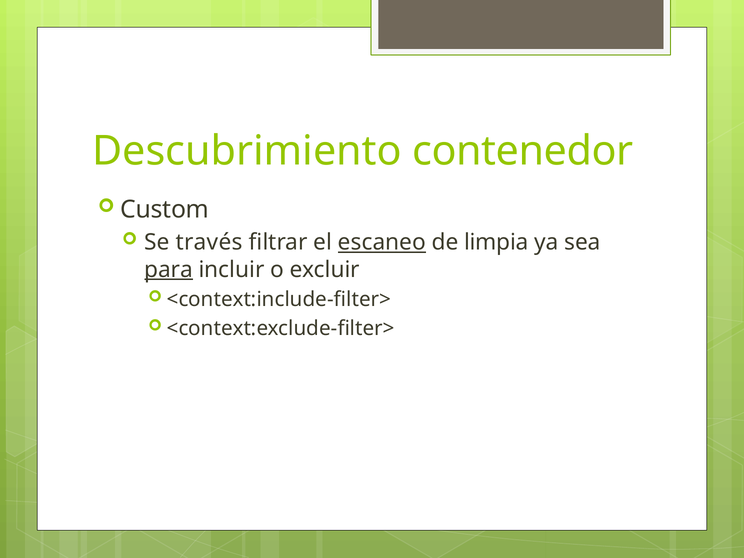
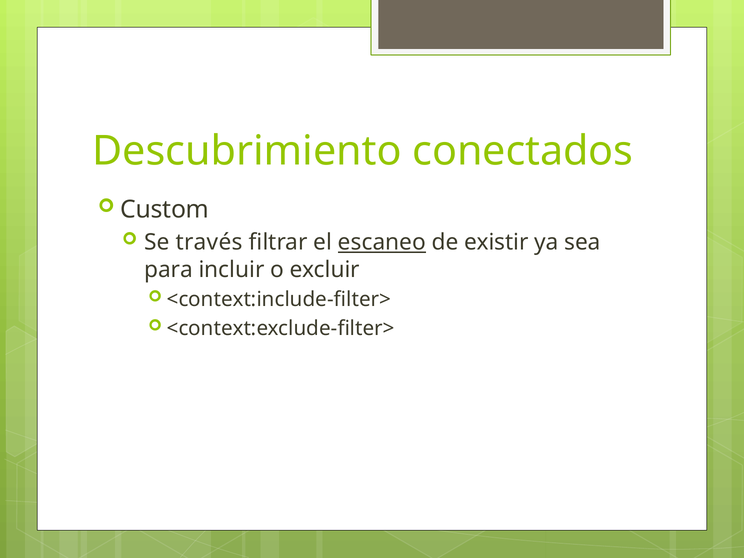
contenedor: contenedor -> conectados (523, 151)
limpia: limpia -> existir (496, 242)
para underline: present -> none (169, 270)
